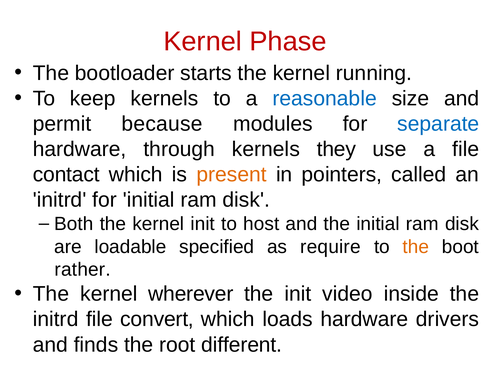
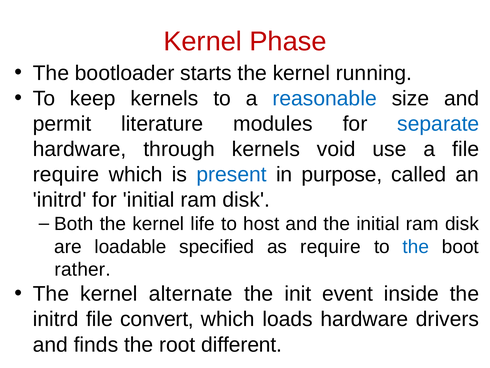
because: because -> literature (162, 124)
they: they -> void (336, 149)
contact: contact -> require (66, 174)
present colour: orange -> blue (232, 174)
pointers: pointers -> purpose (342, 174)
kernel init: init -> life (203, 224)
the colour: orange -> blue (416, 246)
wherever: wherever -> alternate (191, 294)
video: video -> event (348, 294)
